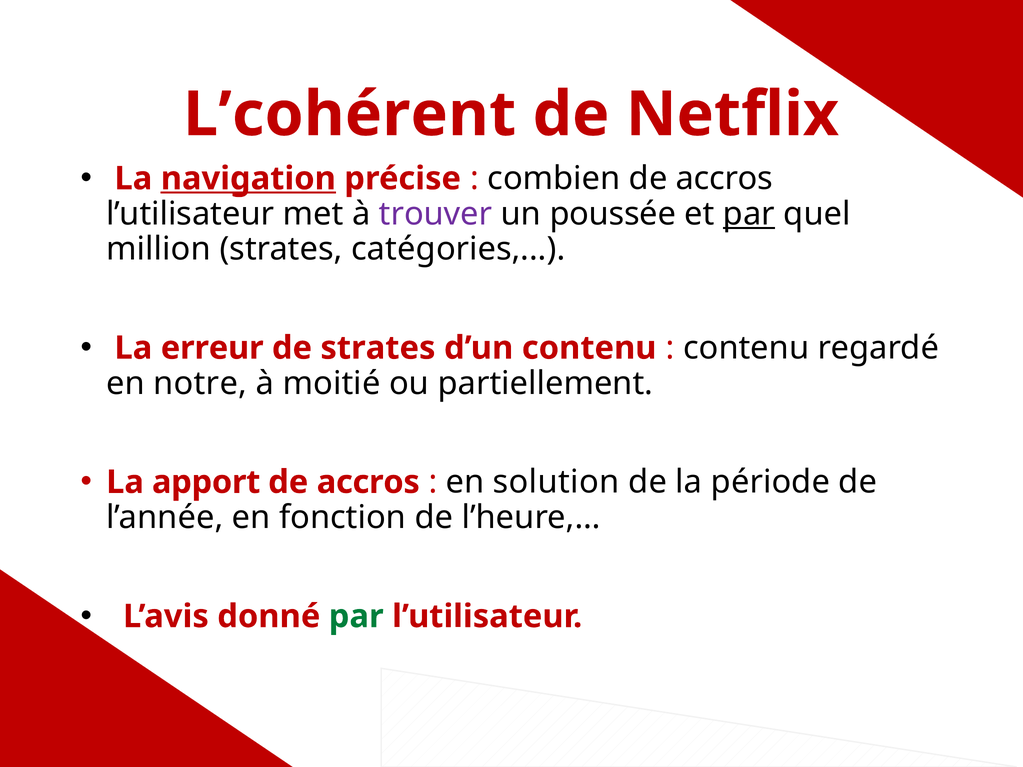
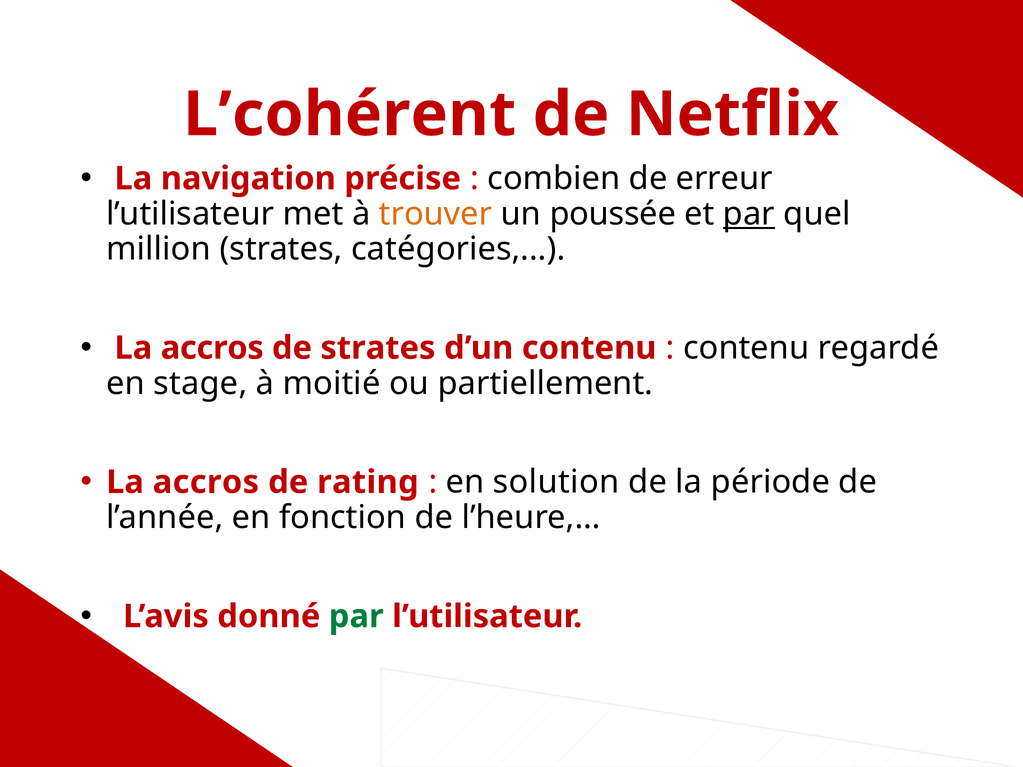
navigation underline: present -> none (248, 179)
combien de accros: accros -> erreur (724, 179)
trouver colour: purple -> orange (436, 214)
erreur: erreur -> accros (212, 348)
notre: notre -> stage (200, 383)
apport: apport -> accros (206, 482)
accros: accros -> rating (368, 482)
